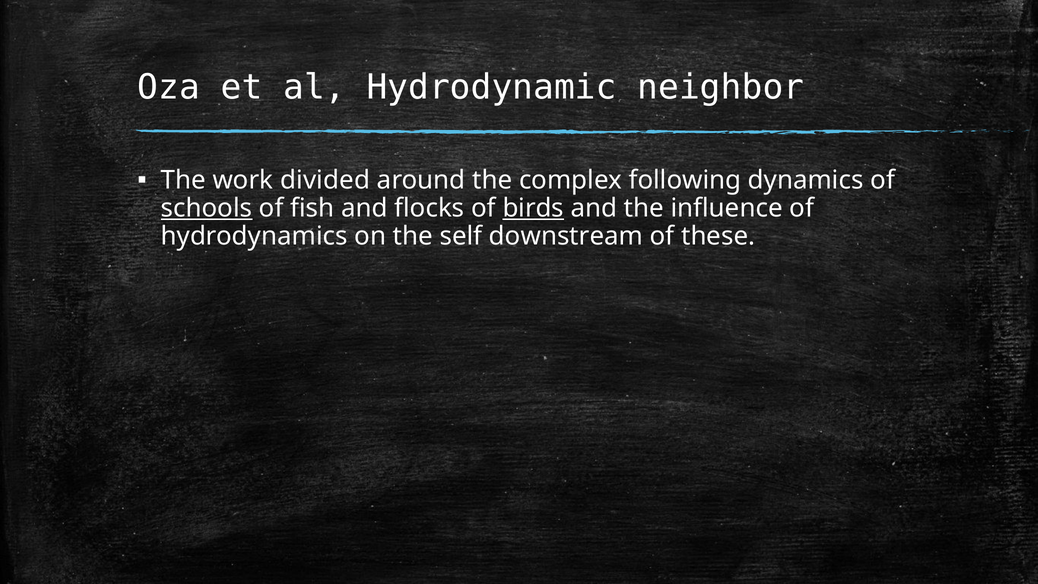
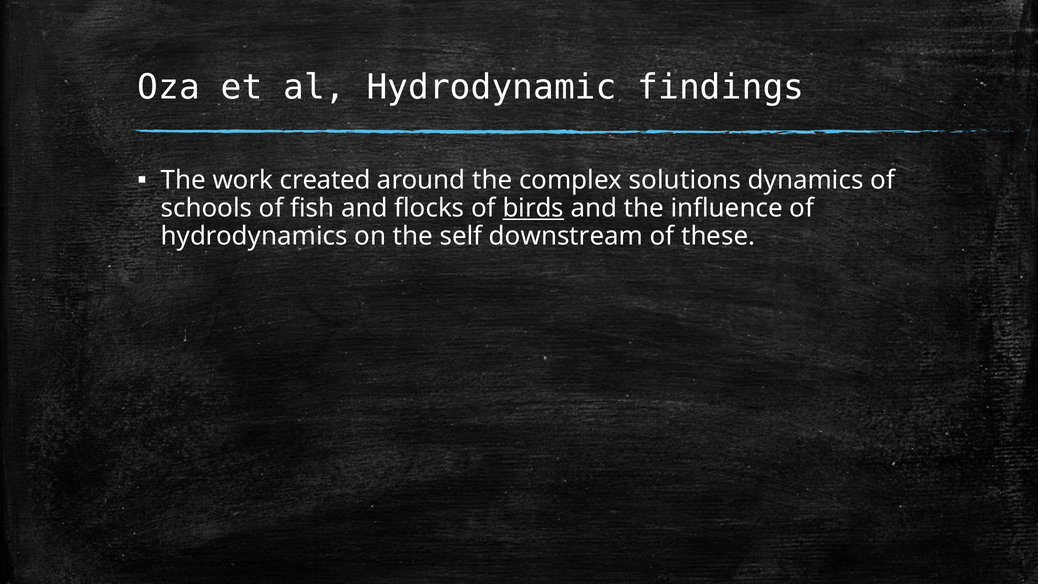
neighbor: neighbor -> findings (721, 87)
divided: divided -> created (325, 180)
following: following -> solutions (685, 180)
schools underline: present -> none (207, 208)
